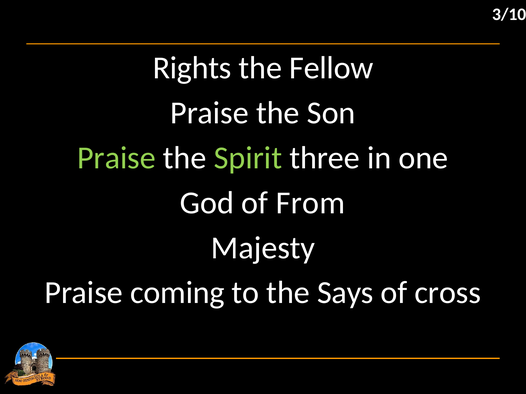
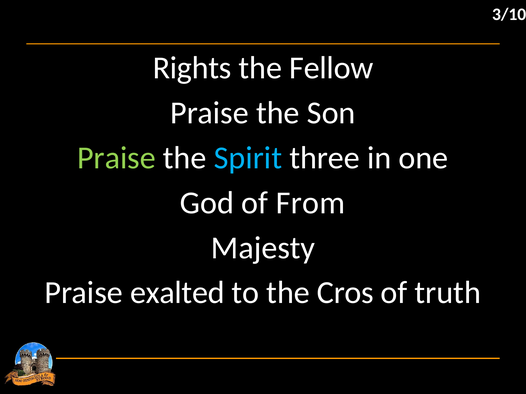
Spirit colour: light green -> light blue (248, 158)
coming: coming -> exalted (177, 293)
Says: Says -> Cros (345, 293)
cross: cross -> truth (448, 293)
